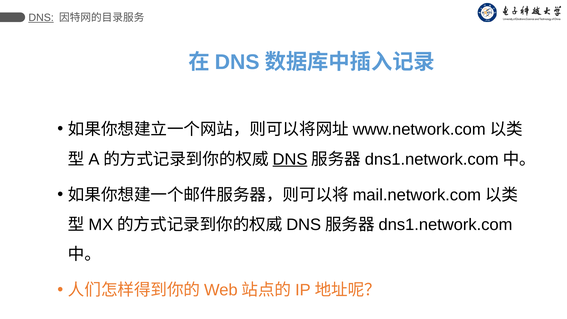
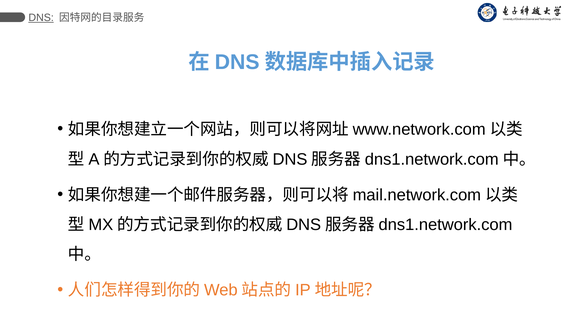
DNS underline: present -> none (290, 159)
